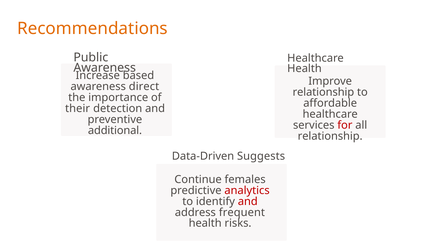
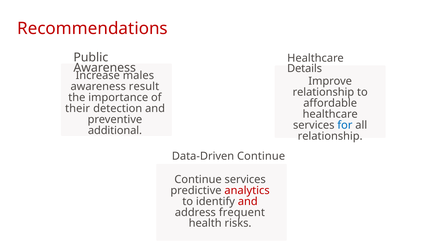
Recommendations colour: orange -> red (92, 28)
Health: Health -> Details (305, 69)
based: based -> males (138, 76)
direct: direct -> result (144, 87)
for colour: red -> blue (345, 125)
Data-Driven Suggests: Suggests -> Continue (261, 156)
Continue females: females -> services (245, 180)
